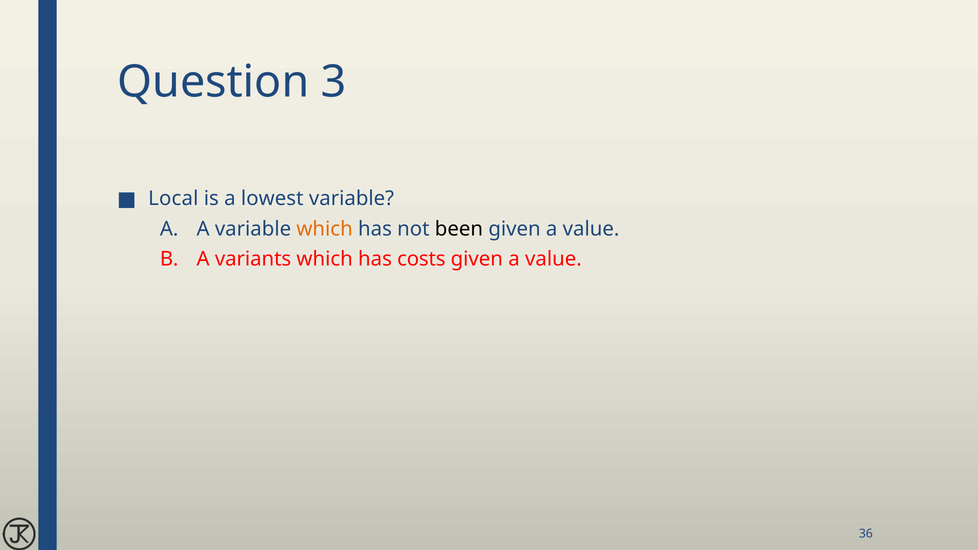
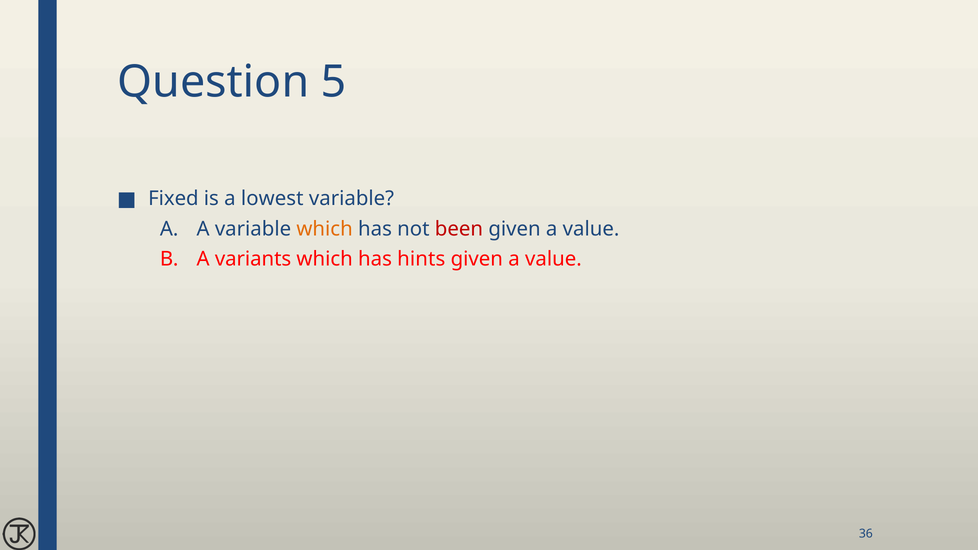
3: 3 -> 5 (334, 82)
Local: Local -> Fixed (173, 199)
been colour: black -> red (459, 229)
costs: costs -> hints (421, 259)
